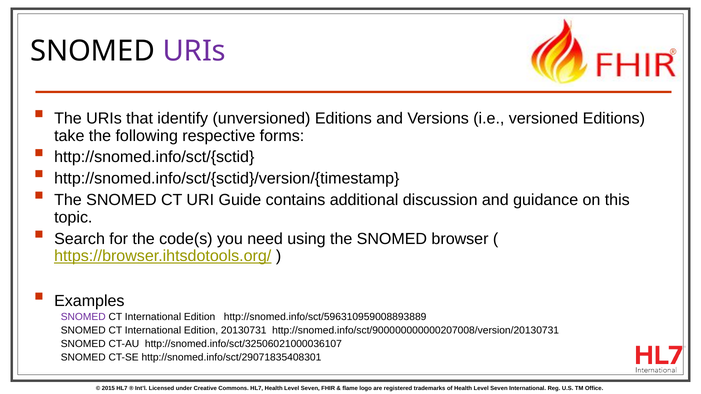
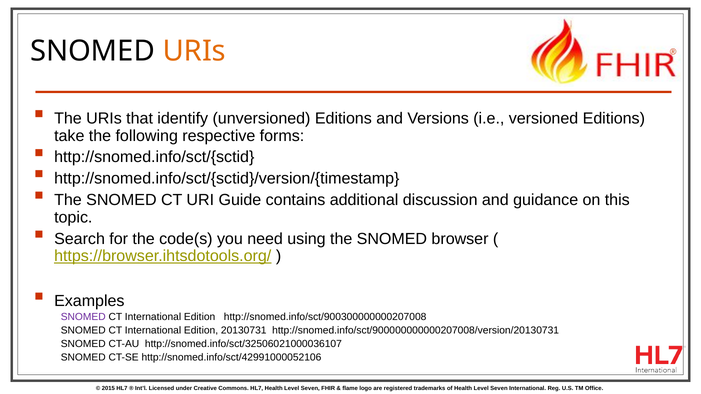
URIs colour: purple -> orange (194, 51)
http://snomed.info/sct/596310959008893889: http://snomed.info/sct/596310959008893889 -> http://snomed.info/sct/900300000000207008 (325, 317)
http://snomed.info/sct/29071835408301: http://snomed.info/sct/29071835408301 -> http://snomed.info/sct/42991000052106 (231, 358)
